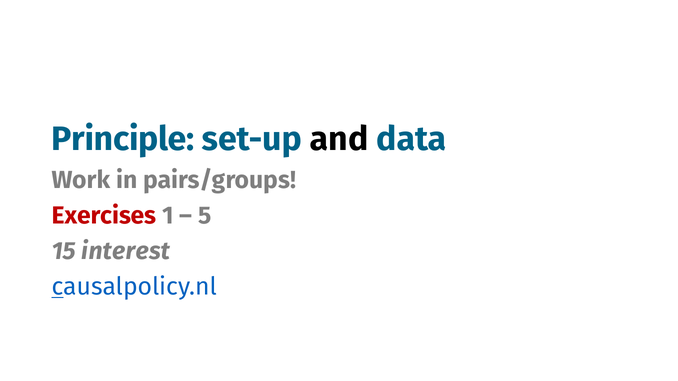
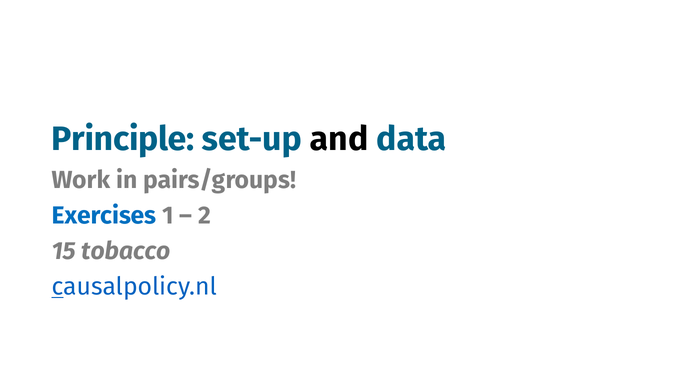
Exercises colour: red -> blue (104, 216)
5: 5 -> 2 (205, 216)
interest: interest -> tobacco (126, 251)
